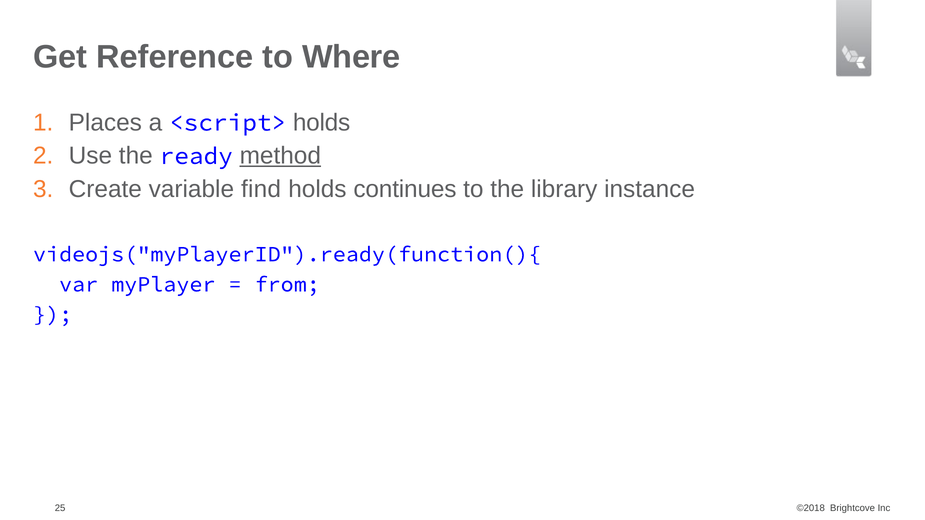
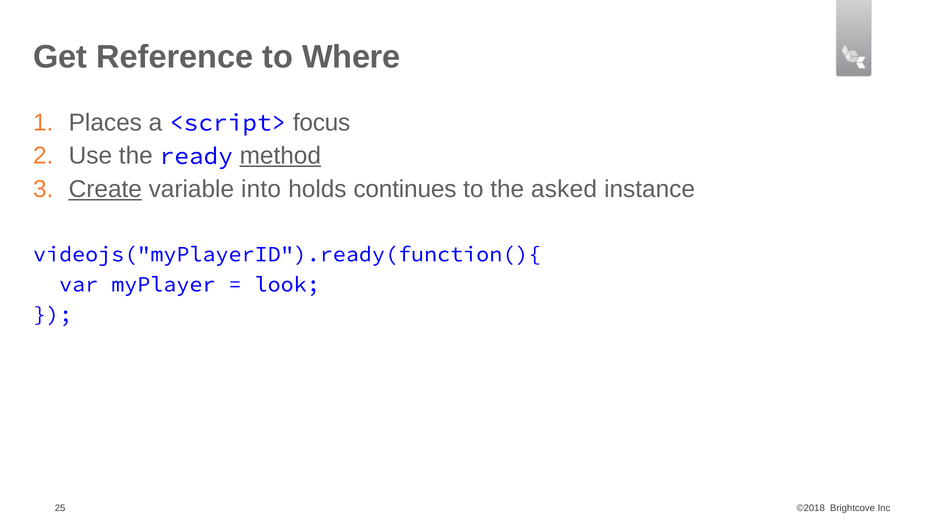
<script> holds: holds -> focus (322, 123)
Create underline: none -> present (105, 189)
find: find -> into (261, 189)
library: library -> asked (564, 189)
from: from -> look (287, 284)
